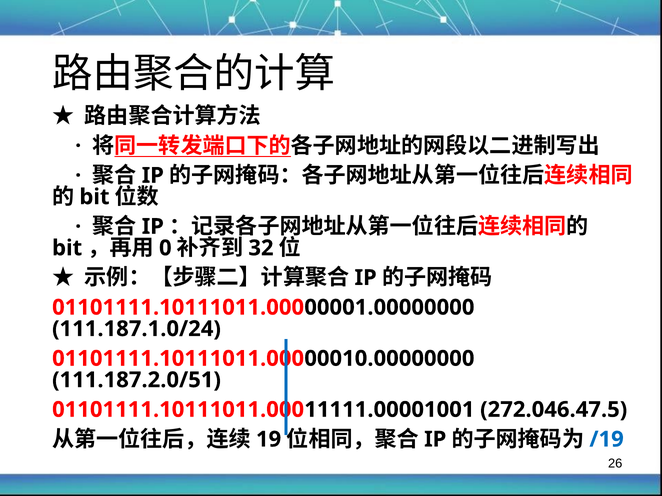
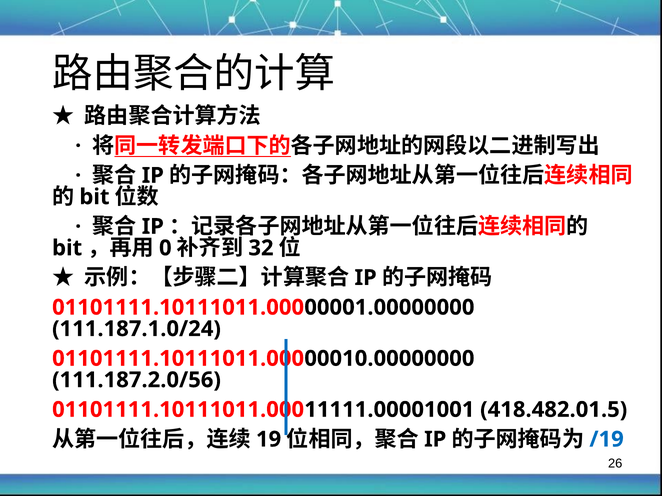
111.187.2.0/51: 111.187.2.0/51 -> 111.187.2.0/56 (136, 380)
272.046.47.5: 272.046.47.5 -> 418.482.01.5 (554, 410)
